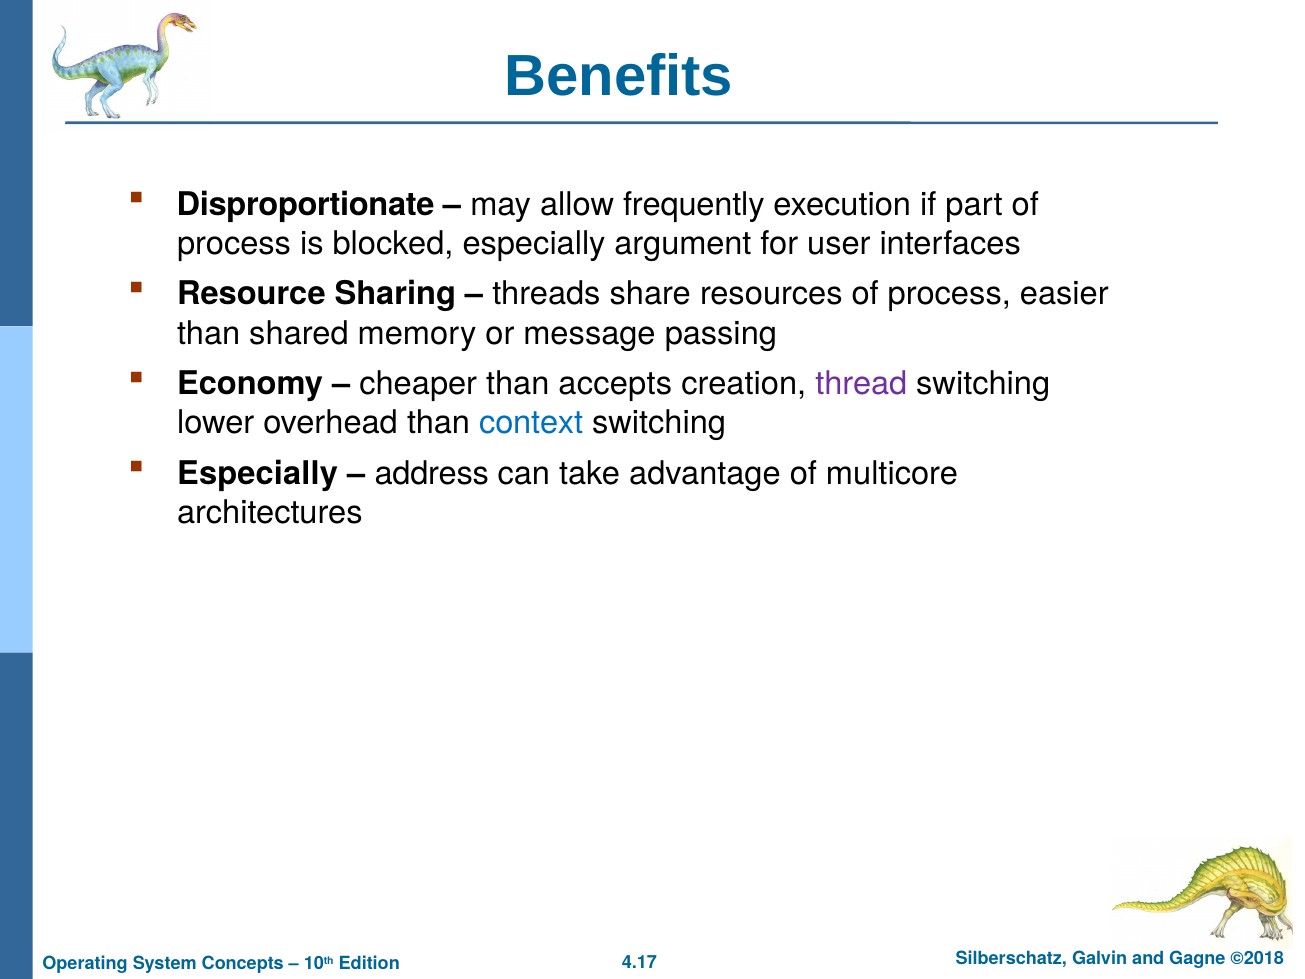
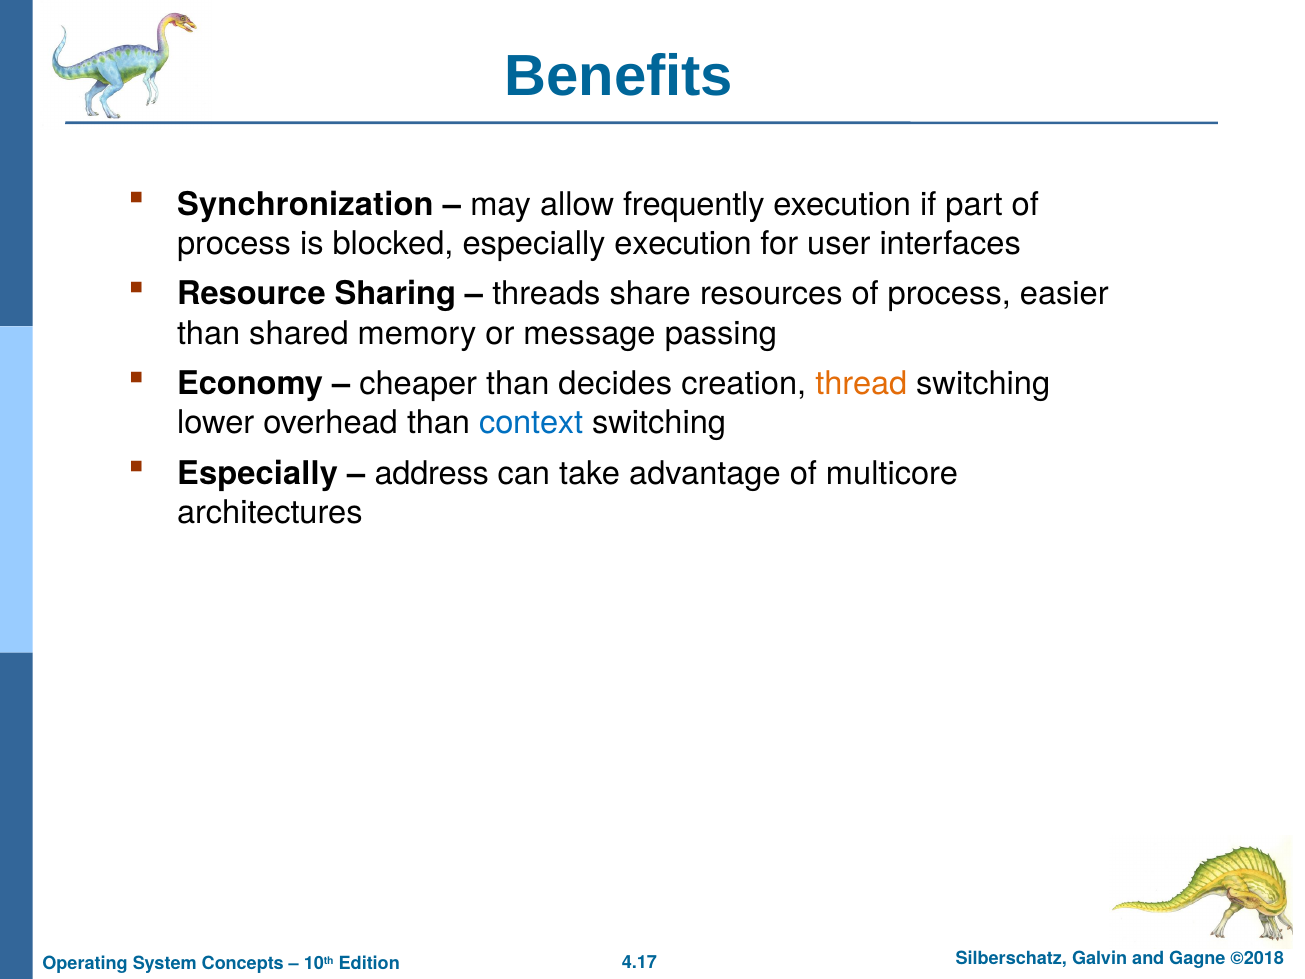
Disproportionate: Disproportionate -> Synchronization (305, 204)
especially argument: argument -> execution (683, 244)
accepts: accepts -> decides (615, 384)
thread colour: purple -> orange (861, 384)
